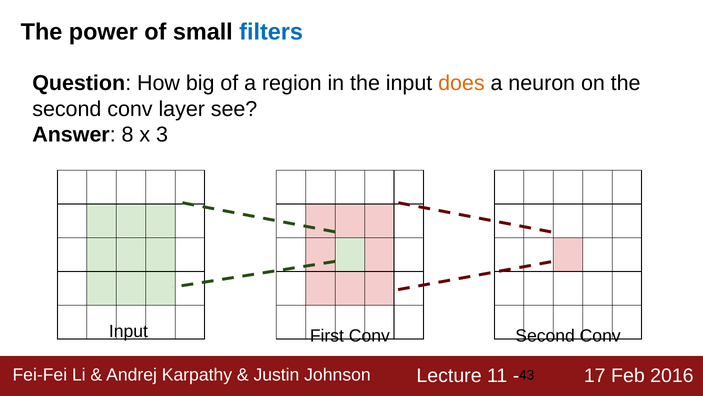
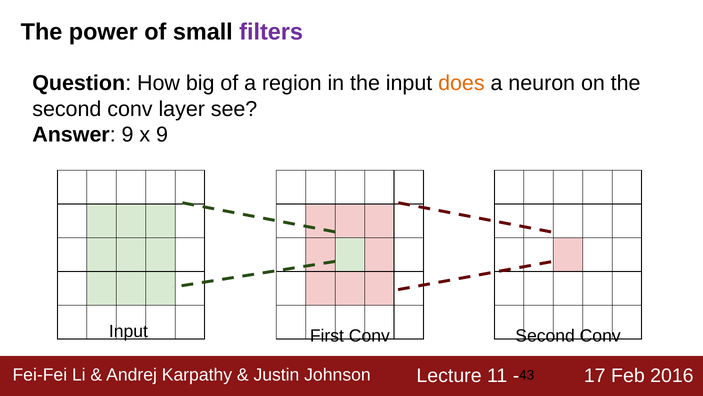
filters colour: blue -> purple (271, 32)
Answer 8: 8 -> 9 (128, 135)
x 3: 3 -> 9 (162, 135)
